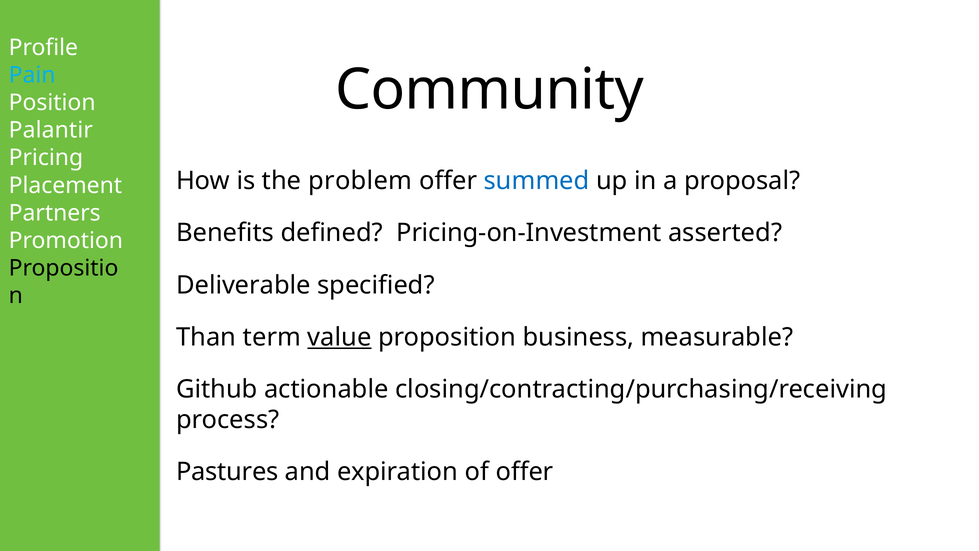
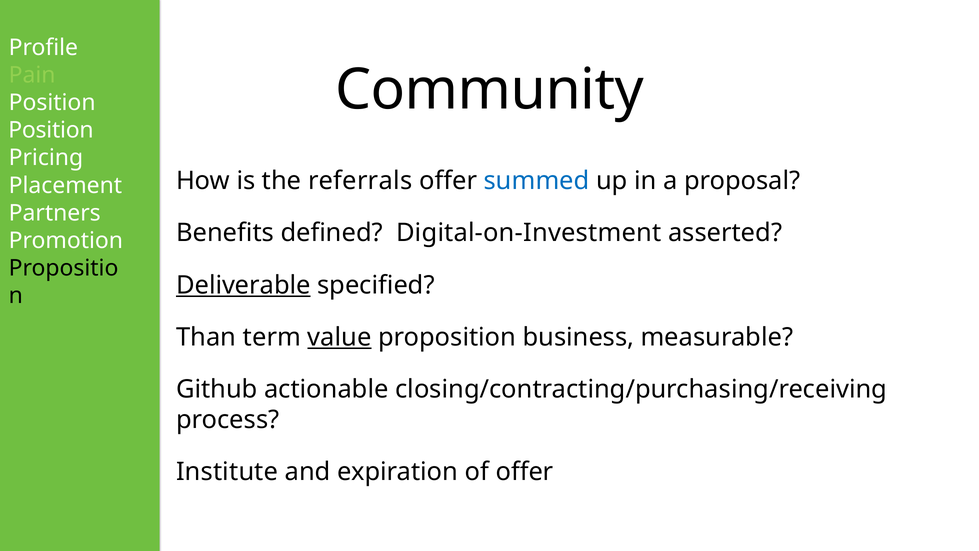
Pain colour: light blue -> light green (32, 75)
Palantir: Palantir -> Position (51, 130)
problem: problem -> referrals (360, 181)
Pricing-on-Investment: Pricing-on-Investment -> Digital-on-Investment (529, 233)
Deliverable underline: none -> present (243, 285)
Pastures: Pastures -> Institute (227, 472)
